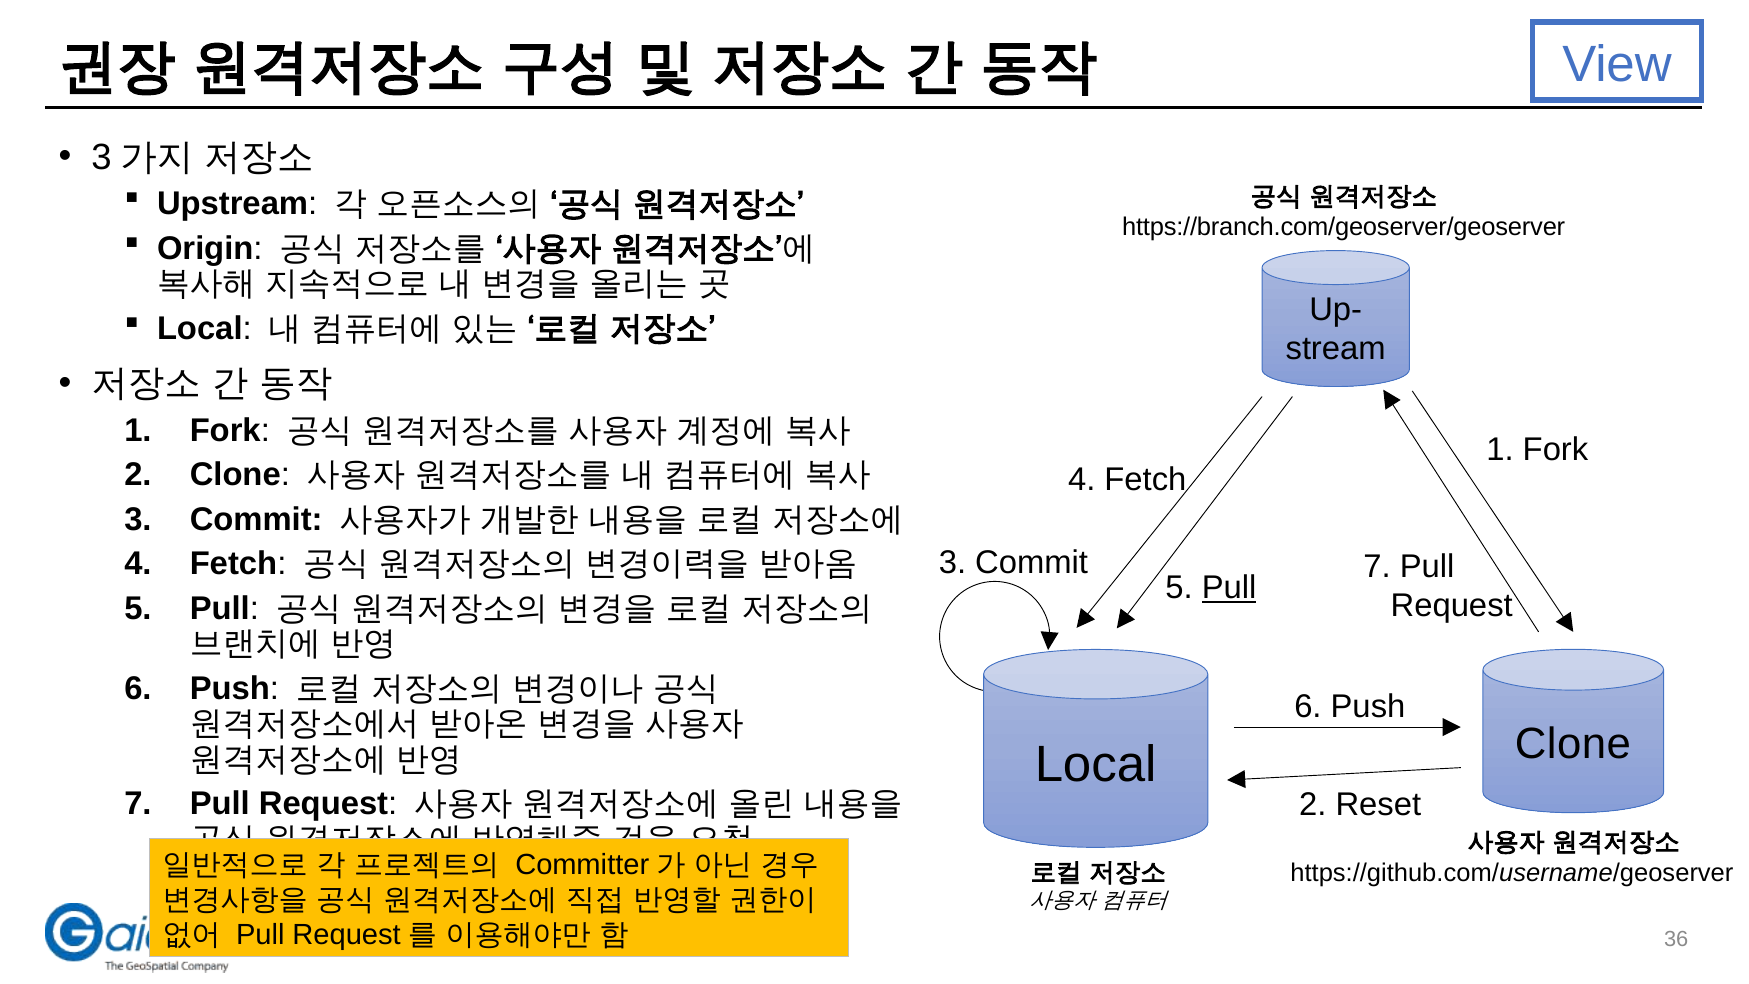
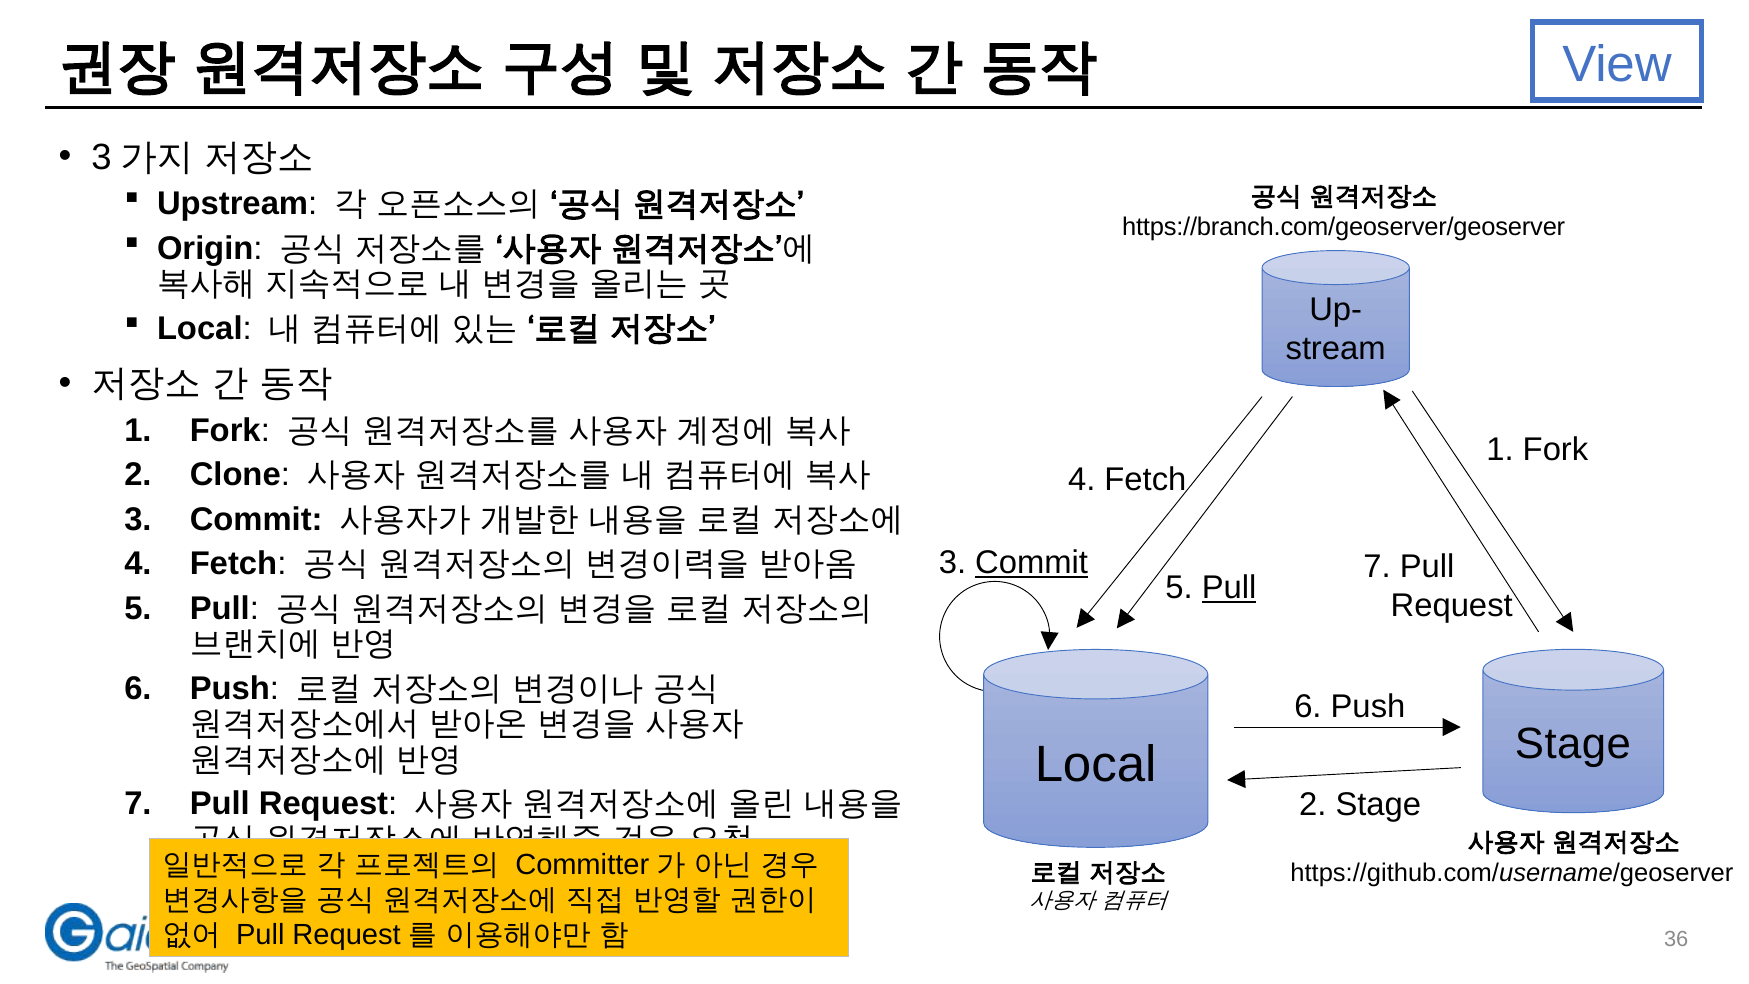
Commit underline: none -> present (1032, 562)
Clone: Clone -> Stage (1573, 744)
2 Reset: Reset -> Stage (1378, 804)
